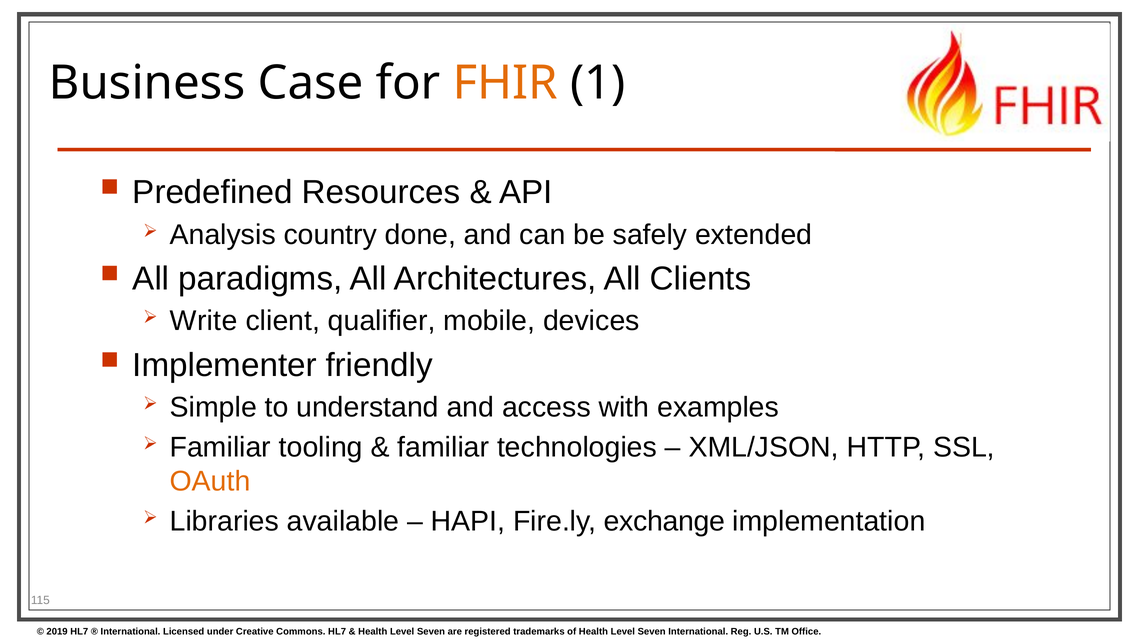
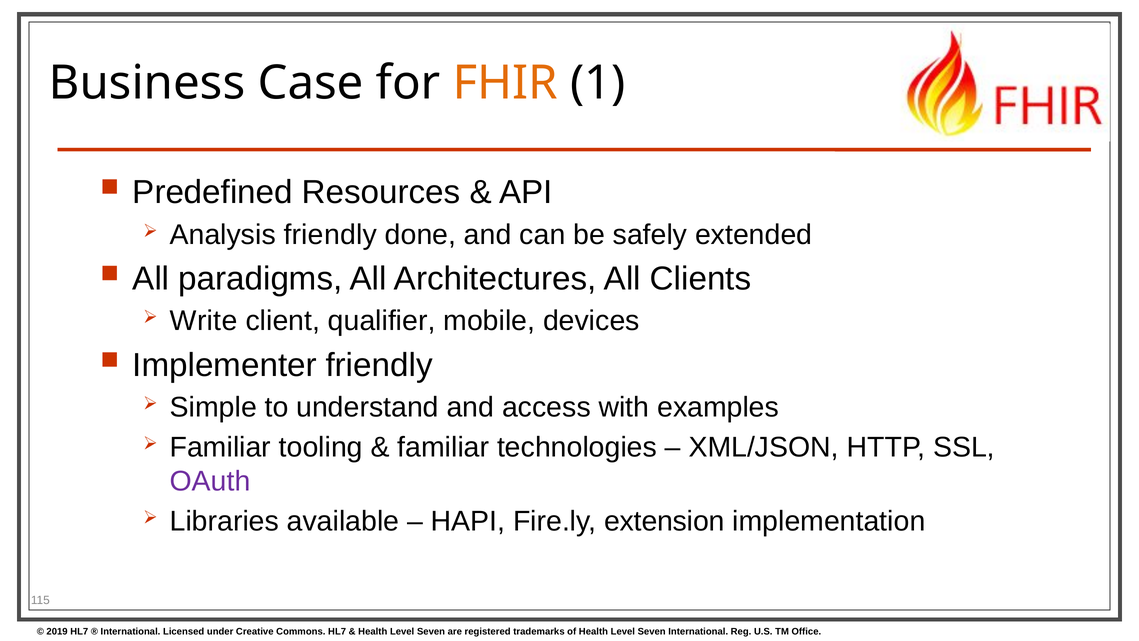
Analysis country: country -> friendly (330, 235)
OAuth colour: orange -> purple (210, 481)
exchange: exchange -> extension (664, 521)
